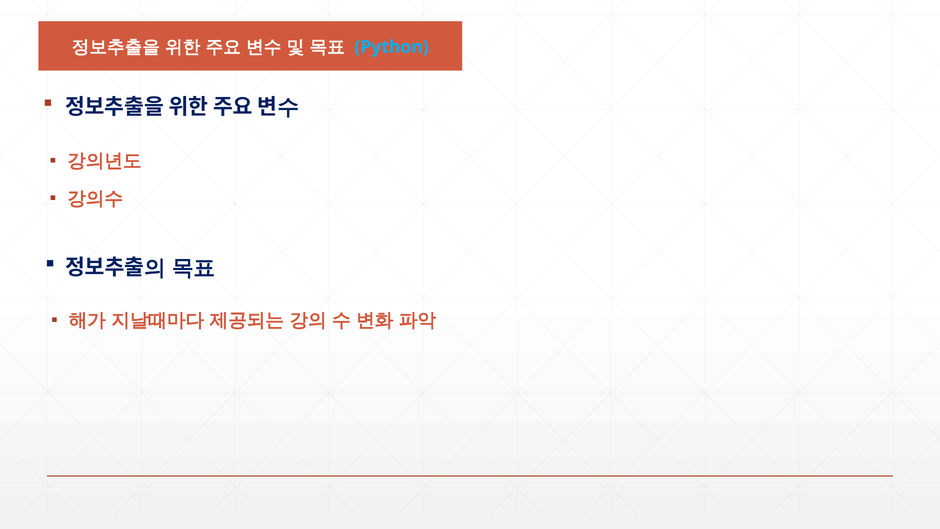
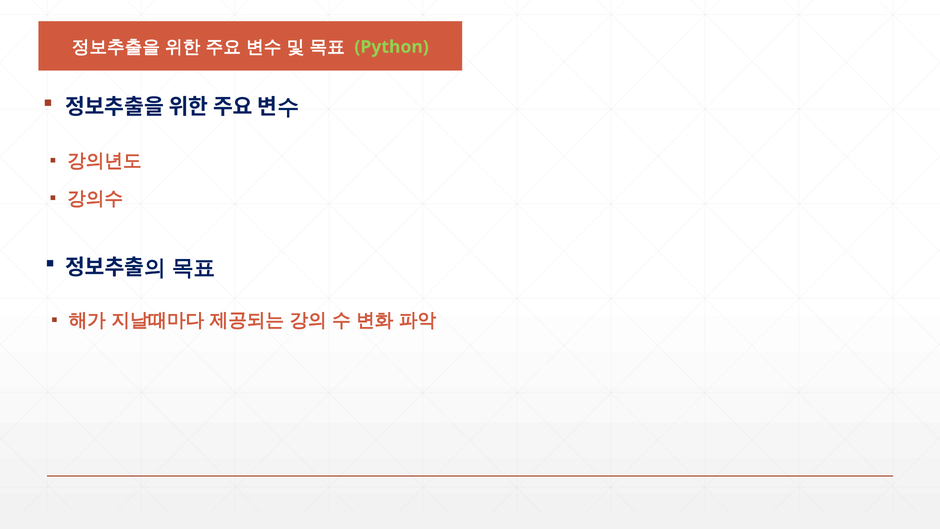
Python colour: light blue -> light green (392, 47)
